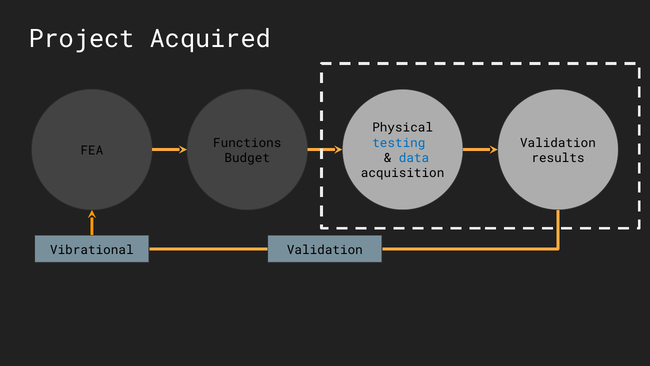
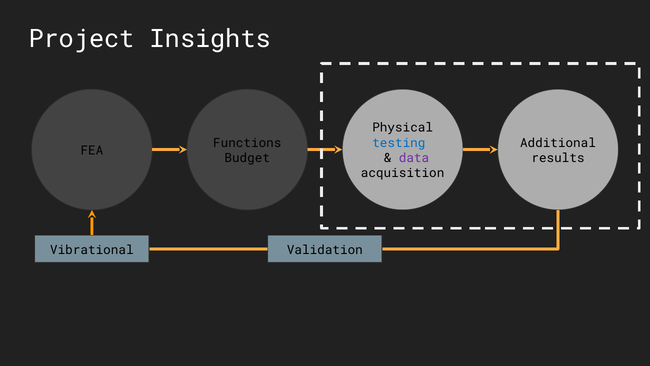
Acquired: Acquired -> Insights (210, 39)
Validation: Validation -> Additional (558, 143)
data colour: blue -> purple (414, 158)
